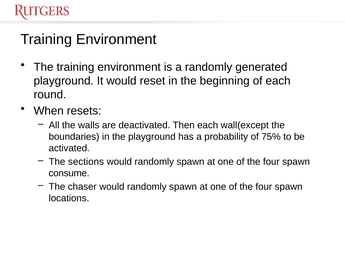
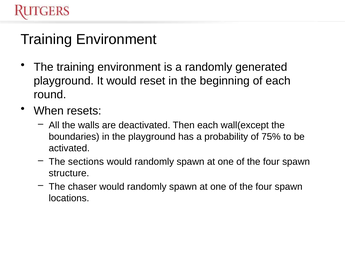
consume: consume -> structure (69, 173)
